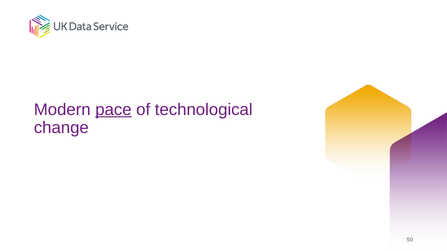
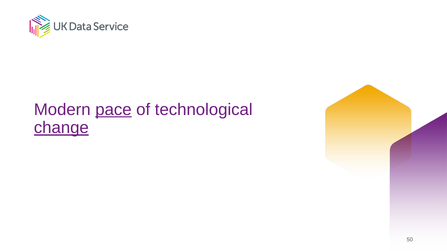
change underline: none -> present (61, 128)
